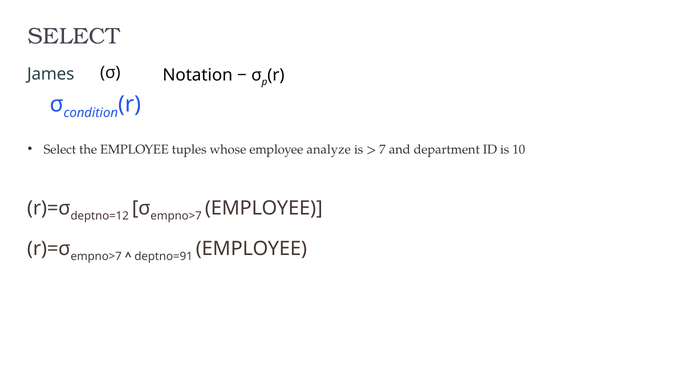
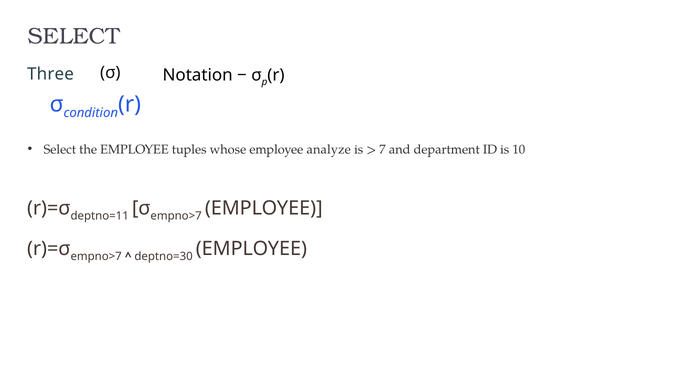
James: James -> Three (50, 74)
deptno=12: deptno=12 -> deptno=11 (100, 216)
deptno=91: deptno=91 -> deptno=30 (164, 257)
